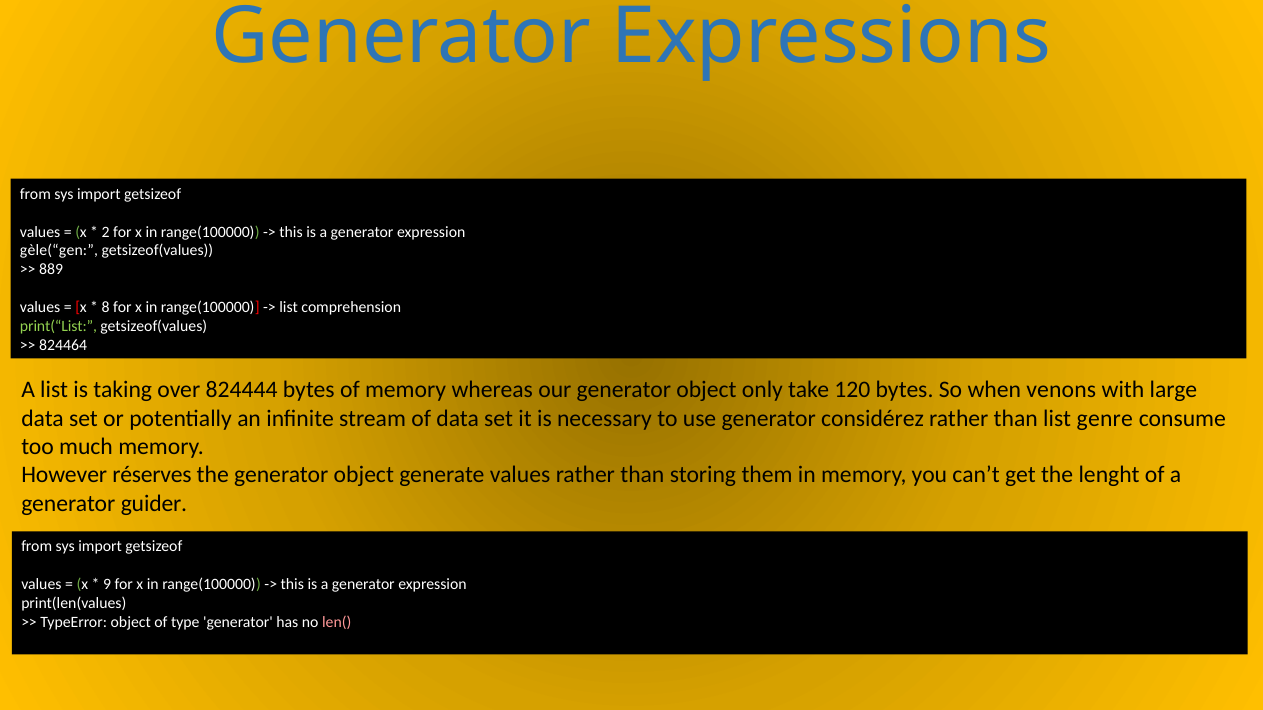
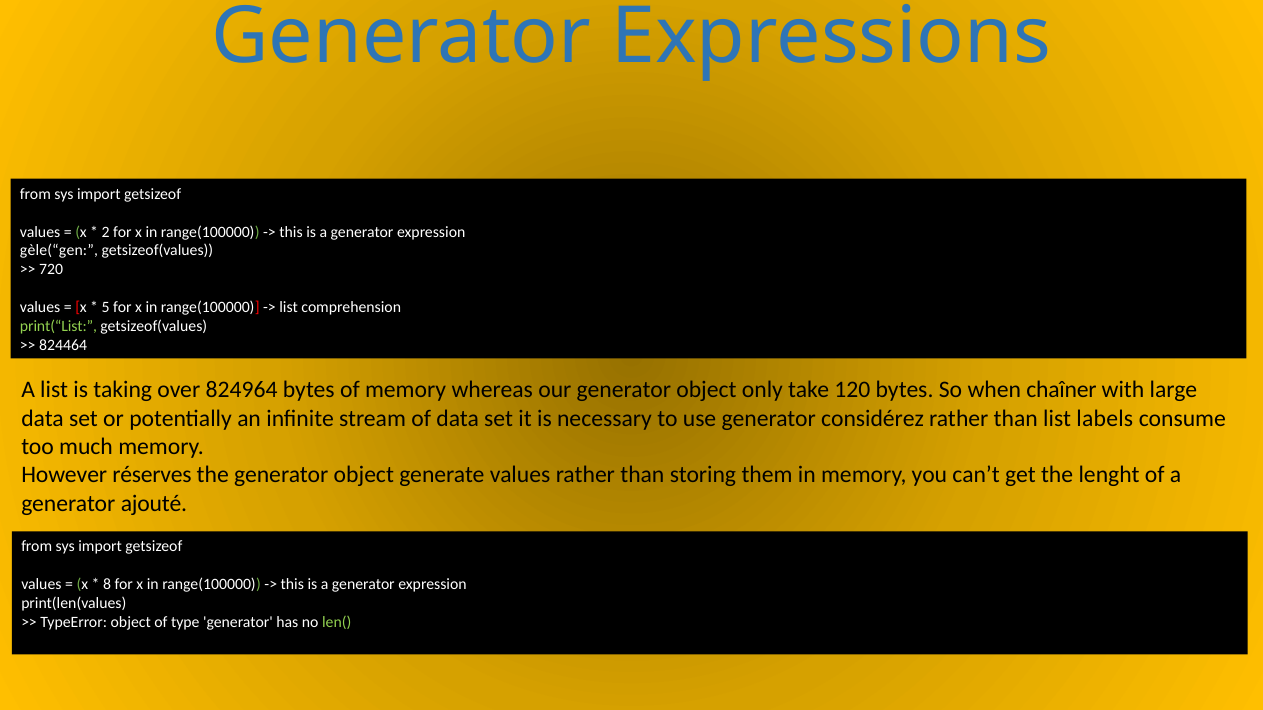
889: 889 -> 720 (51, 270)
8: 8 -> 5 (106, 308)
824444: 824444 -> 824964 (242, 390)
venons: venons -> chaîner (1061, 390)
genre: genre -> labels (1105, 419)
guider: guider -> ajouté (154, 504)
9: 9 -> 8 (107, 585)
len( colour: pink -> light green (337, 623)
